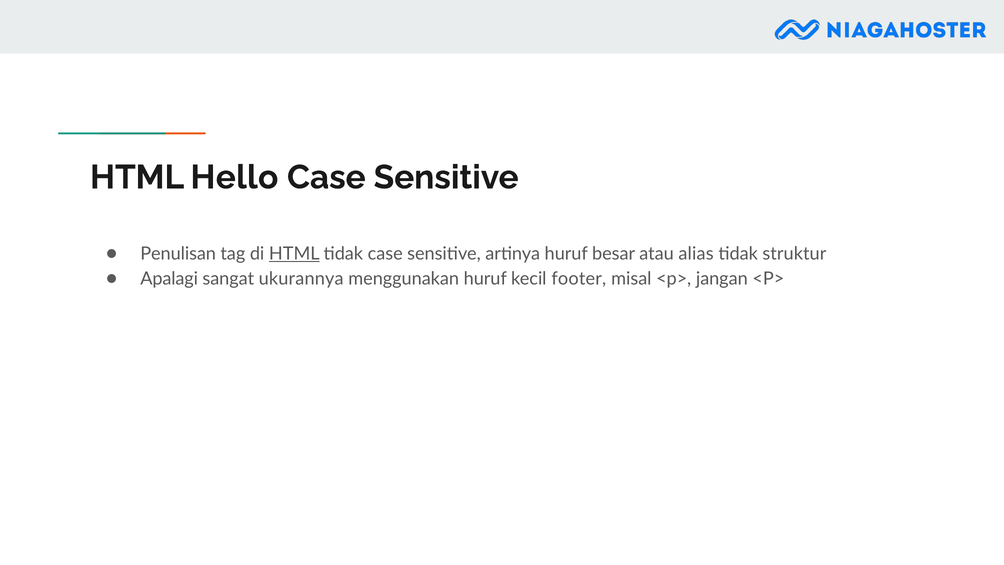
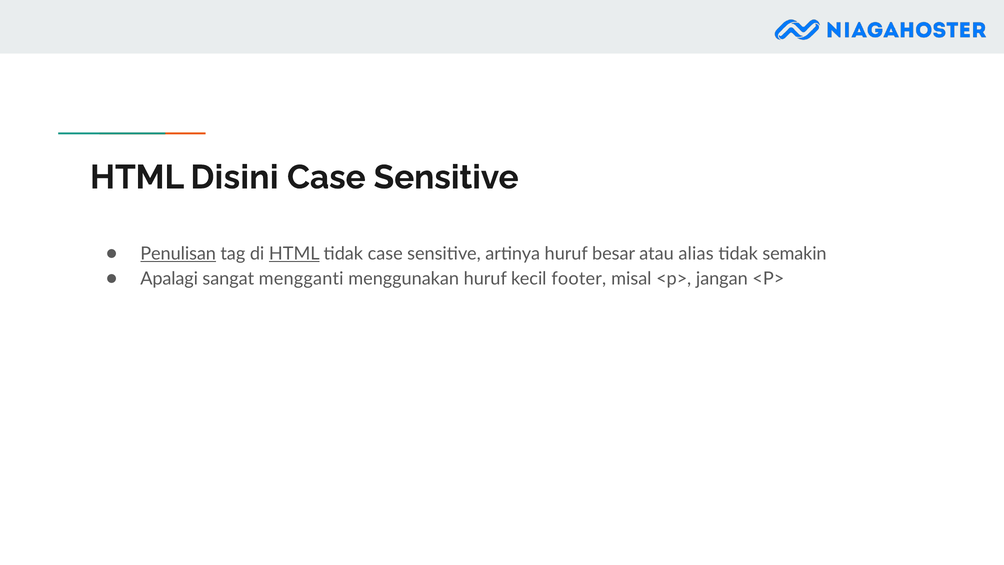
Hello: Hello -> Disini (234, 177)
Penulisan underline: none -> present (178, 254)
struktur: struktur -> semakin (795, 254)
ukurannya: ukurannya -> mengganti (301, 279)
